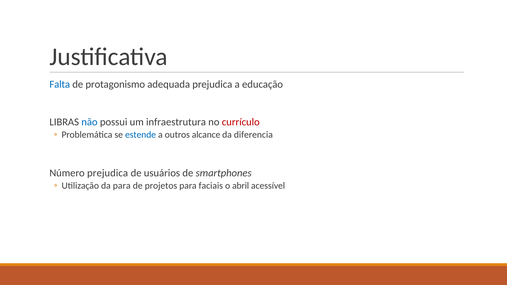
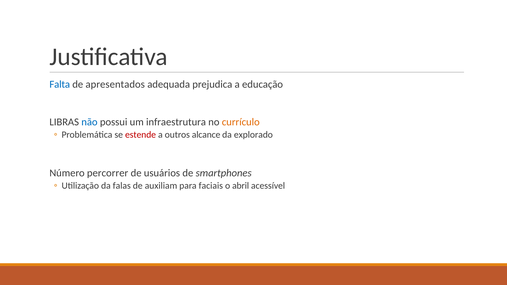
protagonismo: protagonismo -> apresentados (115, 84)
currículo colour: red -> orange (241, 122)
estende colour: blue -> red (141, 135)
diferencia: diferencia -> explorado (253, 135)
Número prejudica: prejudica -> percorrer (108, 173)
da para: para -> falas (122, 186)
projetos: projetos -> auxiliam (161, 186)
